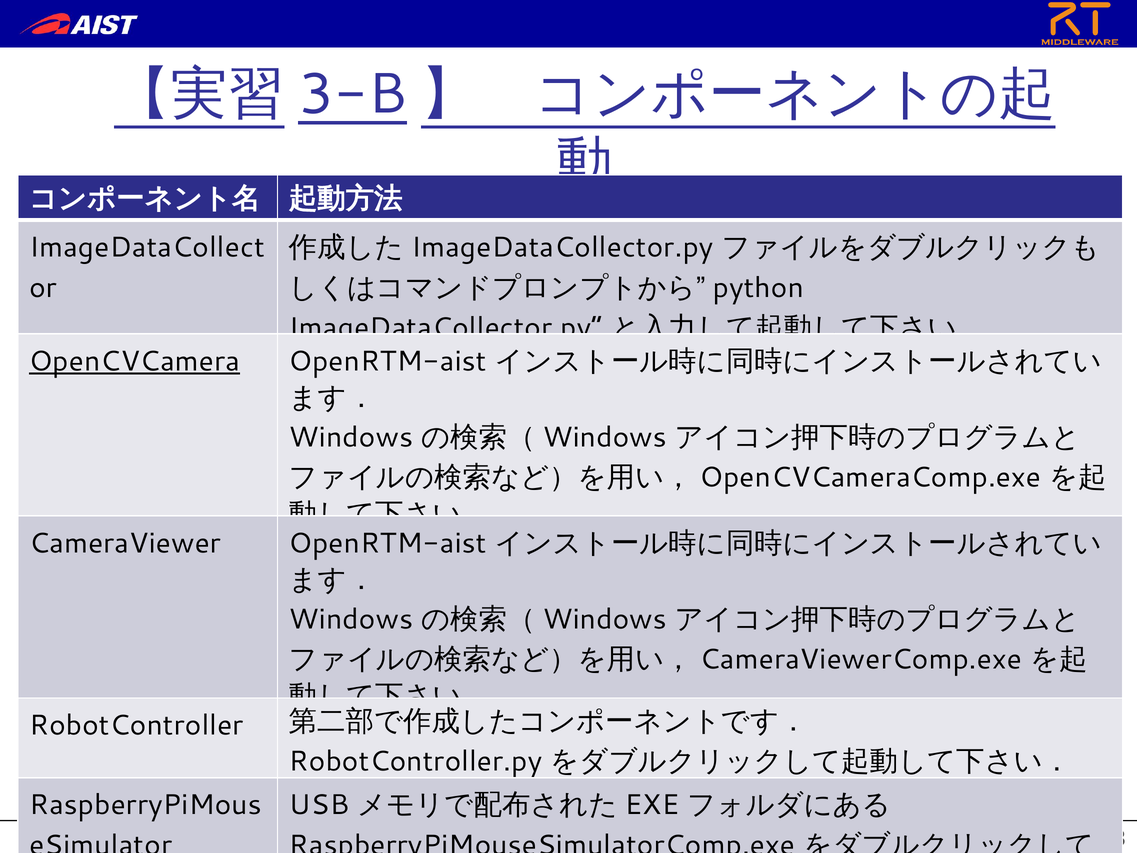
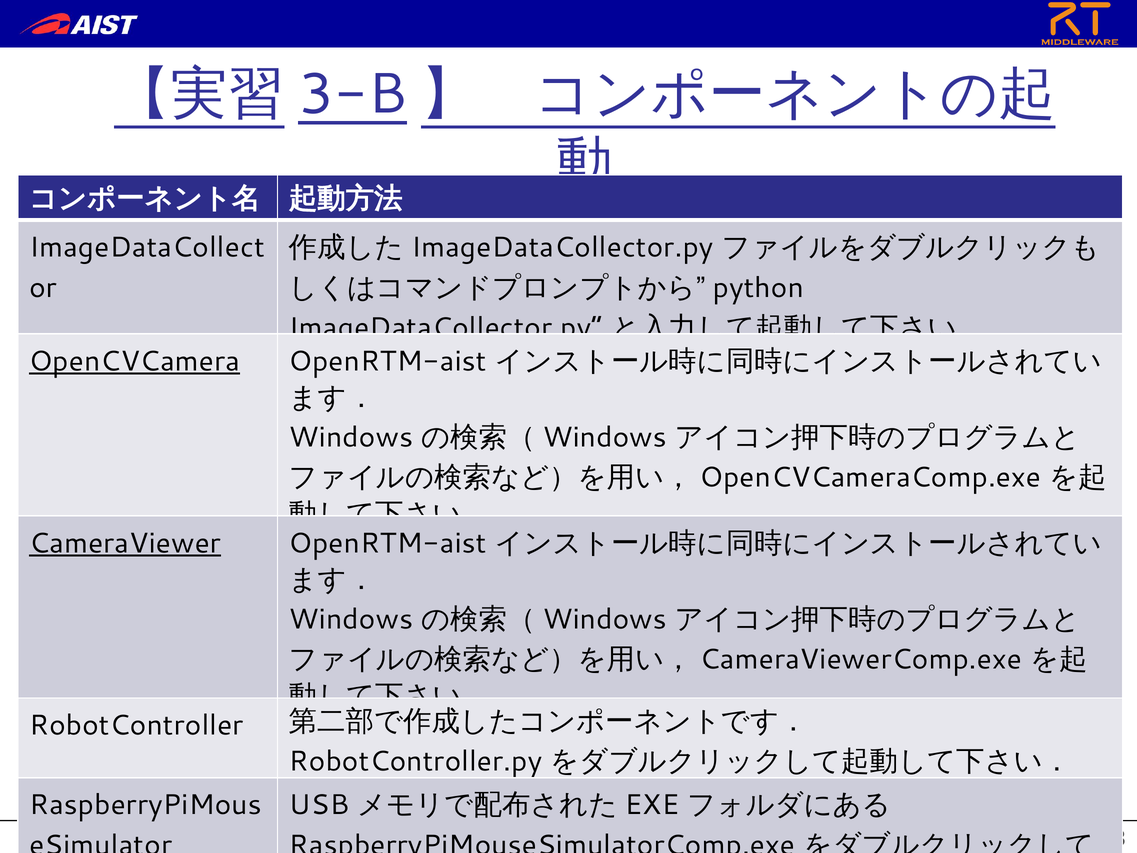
CameraViewer underline: none -> present (125, 543)
